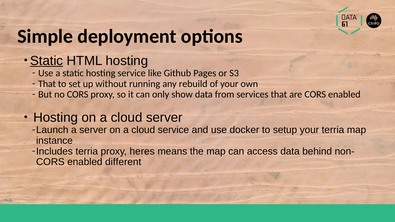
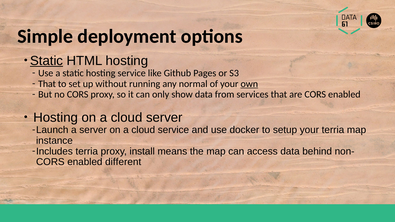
rebuild: rebuild -> normal (193, 84)
own underline: none -> present (249, 84)
heres: heres -> install (142, 151)
